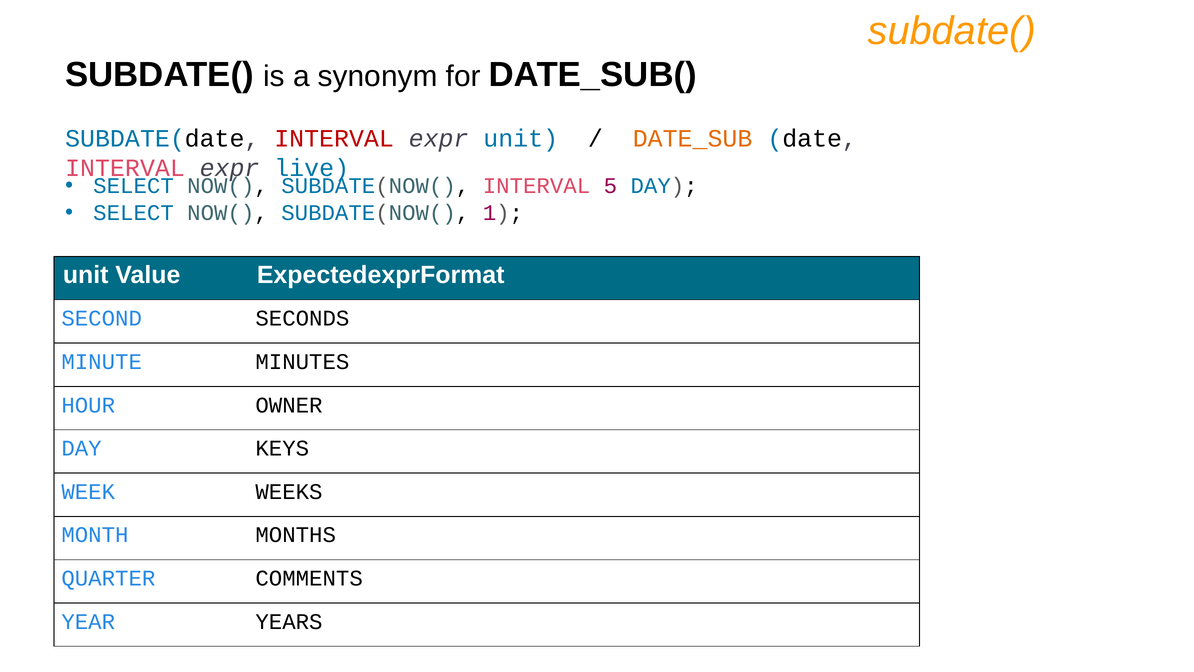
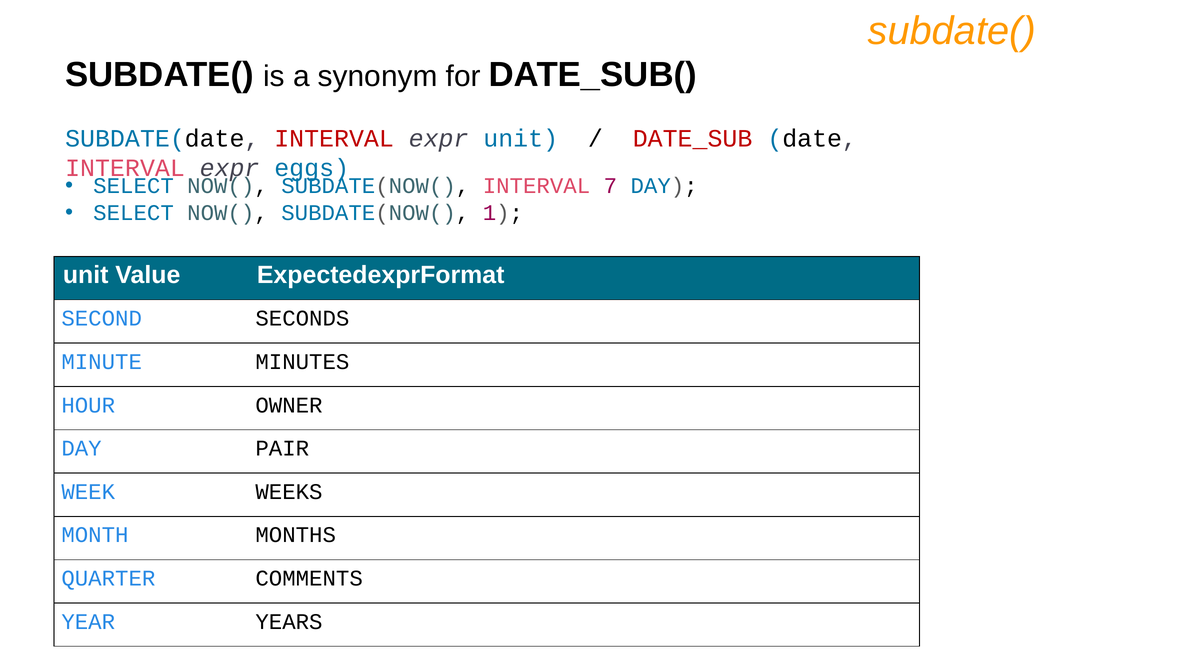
DATE_SUB colour: orange -> red (693, 138)
live: live -> eggs (312, 168)
5: 5 -> 7 (610, 186)
KEYS: KEYS -> PAIR (282, 448)
